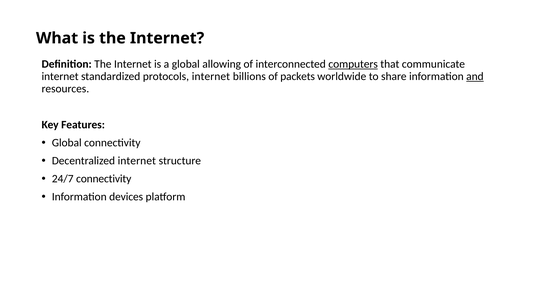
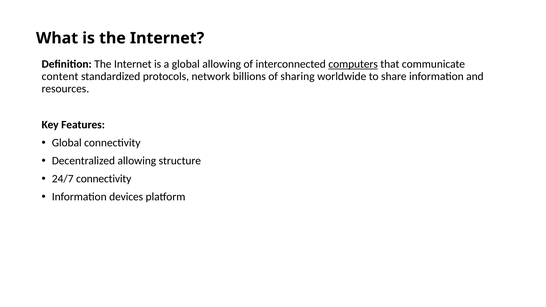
internet: internet -> content (60, 77)
protocols internet: internet -> network (211, 77)
packets: packets -> sharing (298, 77)
and underline: present -> none (475, 77)
Decentralized internet: internet -> allowing (137, 161)
